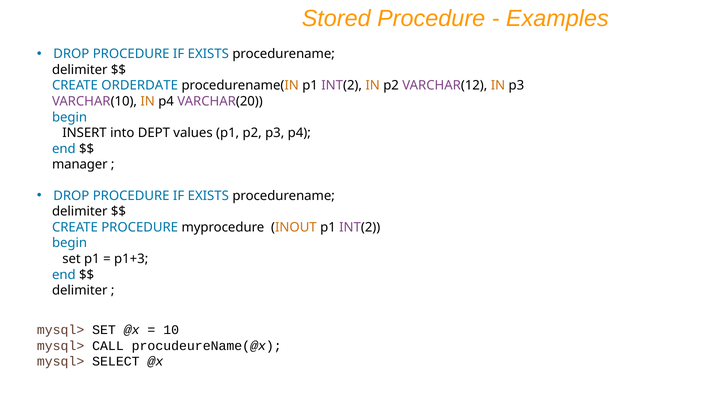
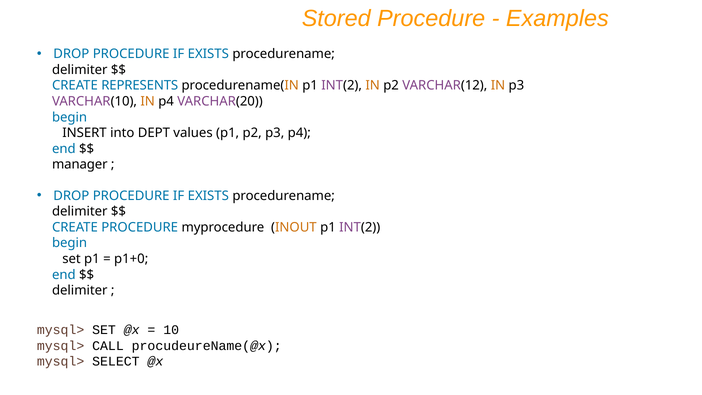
ORDERDATE: ORDERDATE -> REPRESENTS (140, 86)
p1+3: p1+3 -> p1+0 (131, 259)
